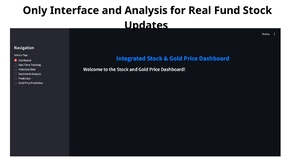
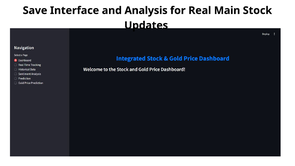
Only: Only -> Save (35, 10)
Fund: Fund -> Main (227, 10)
